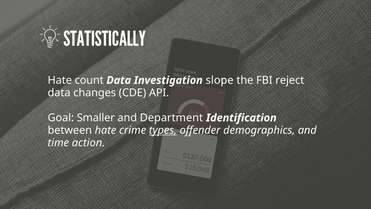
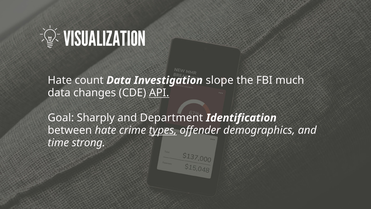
STATISTICALLY: STATISTICALLY -> VISUALIZATION (105, 39)
reject: reject -> much (290, 80)
API underline: none -> present (159, 93)
Smaller: Smaller -> Sharply (96, 118)
action: action -> strong (88, 143)
